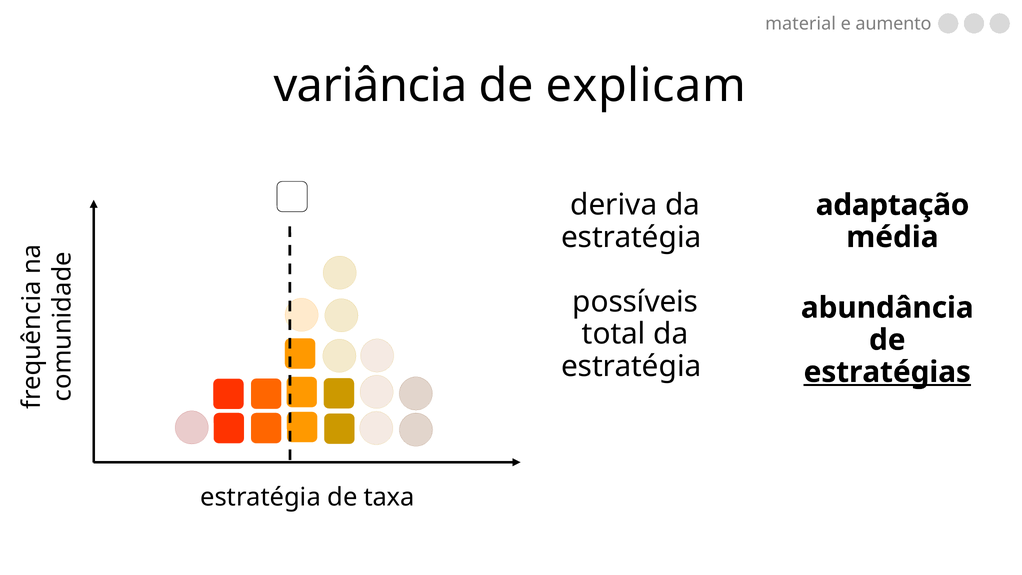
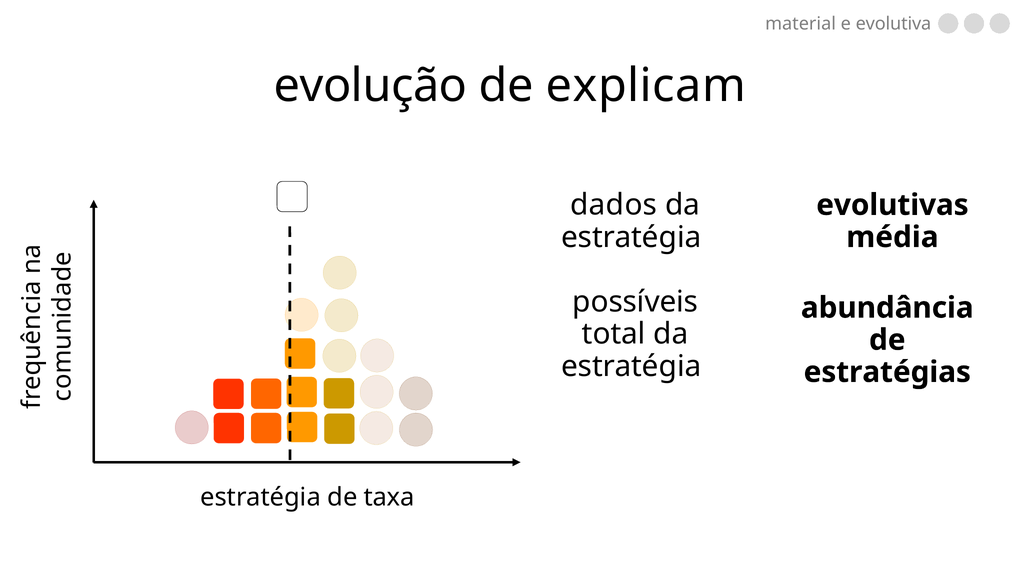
aumento: aumento -> evolutiva (893, 24)
variância: variância -> evolução (371, 86)
deriva: deriva -> dados (614, 205)
adaptação: adaptação -> evolutivas (892, 205)
estratégias underline: present -> none (887, 372)
